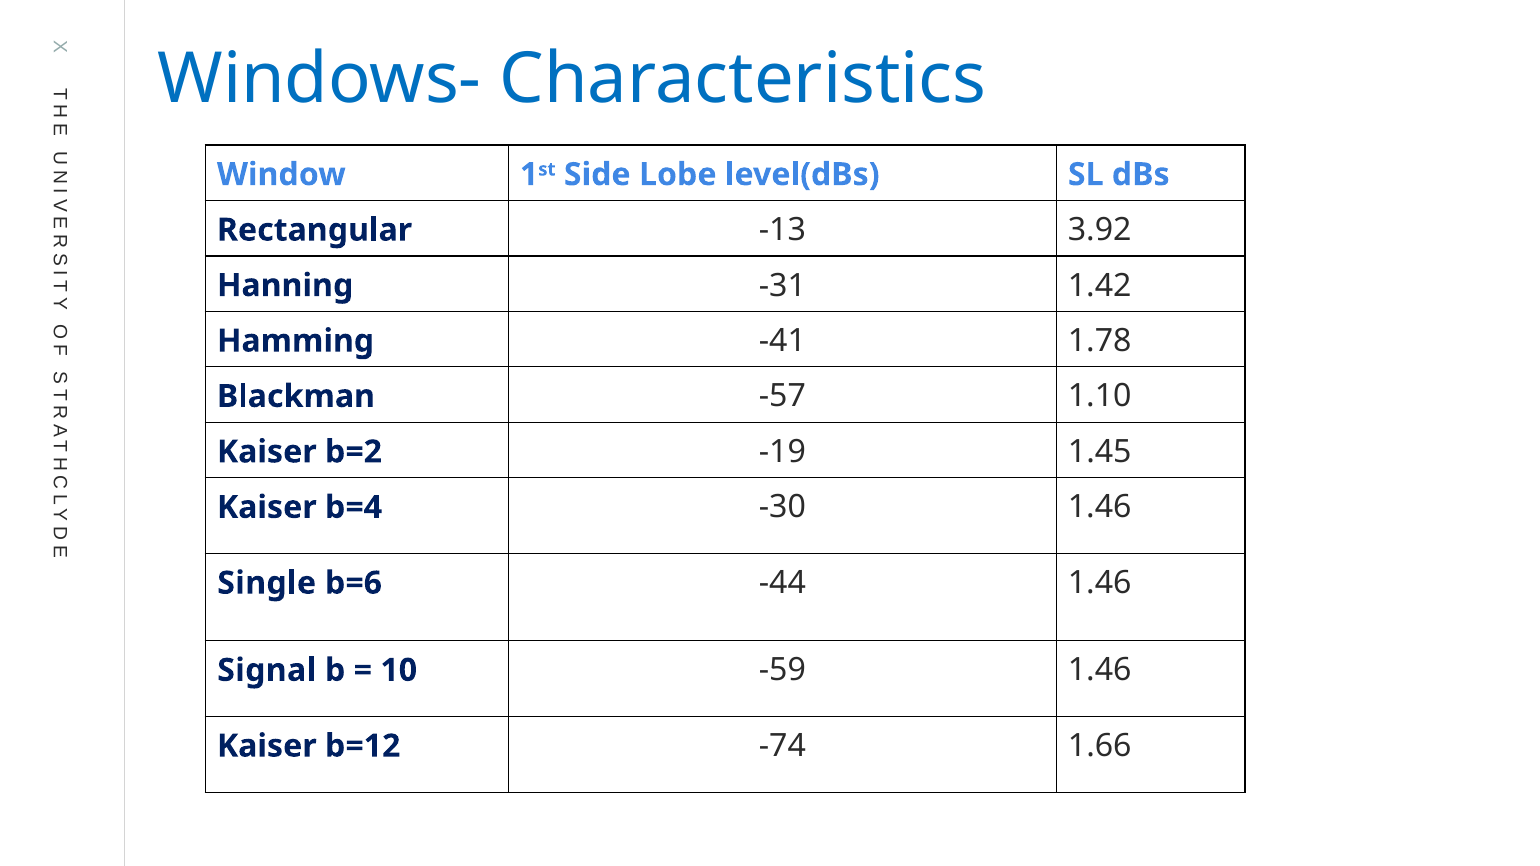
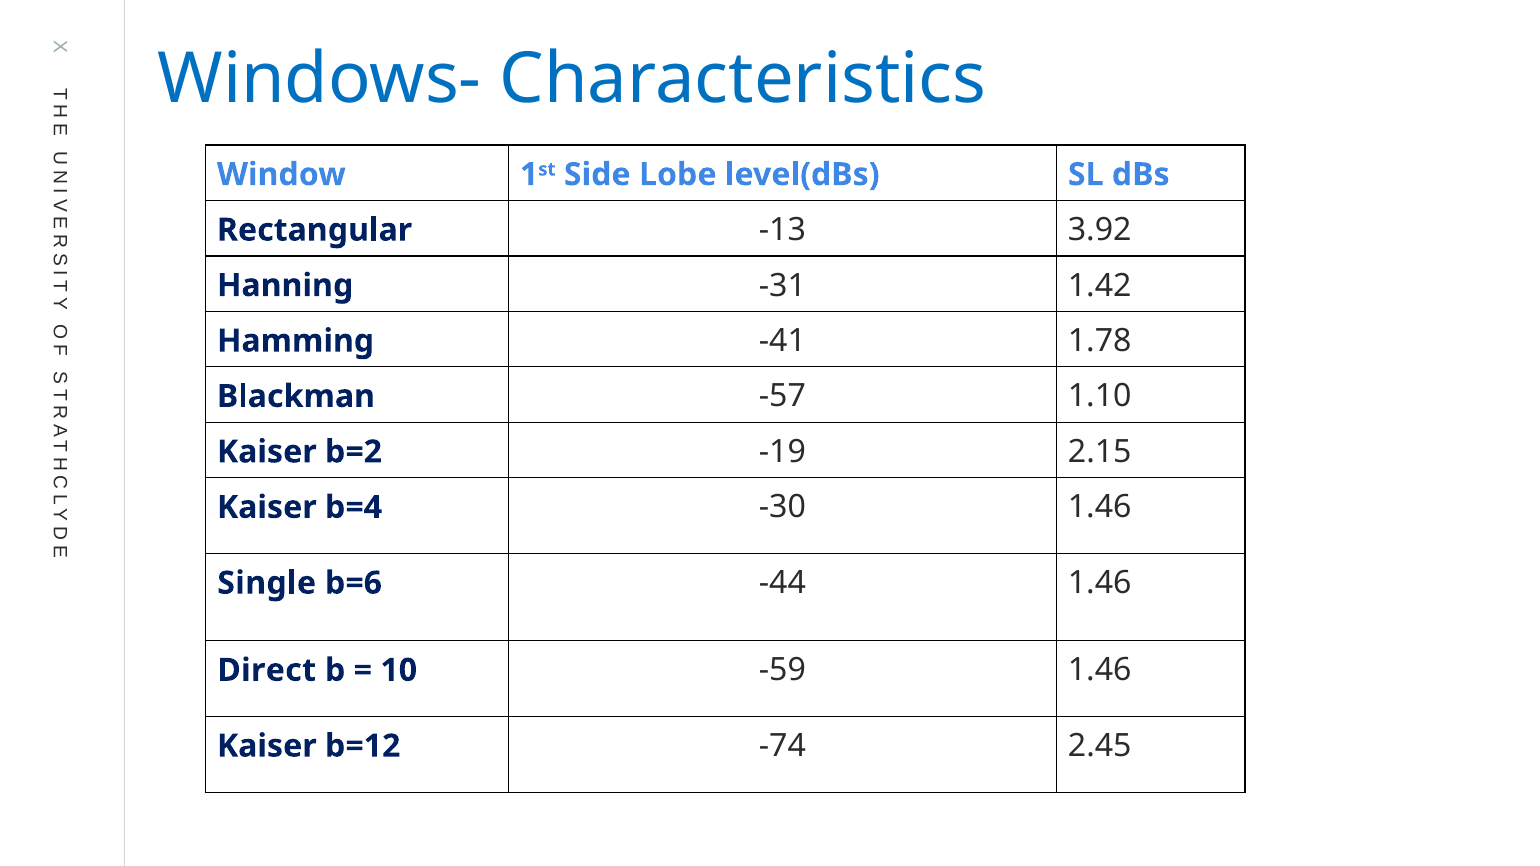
1.45: 1.45 -> 2.15 (1100, 452)
Signal: Signal -> Direct (267, 670)
1.66: 1.66 -> 2.45 (1100, 746)
